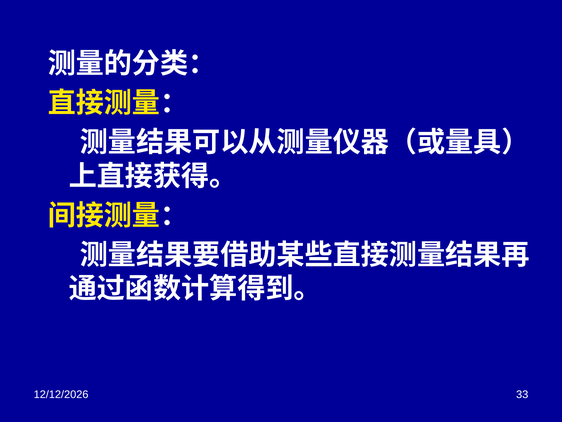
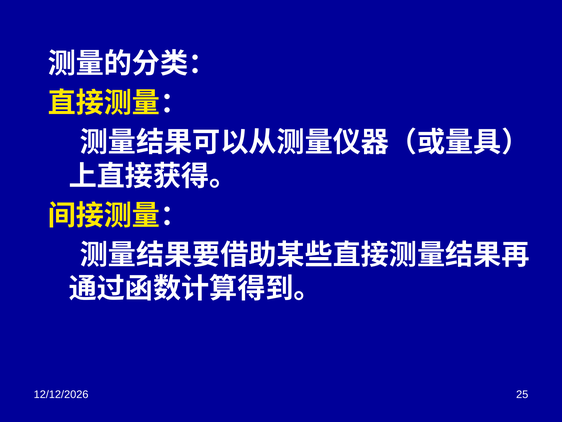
33: 33 -> 25 (522, 394)
